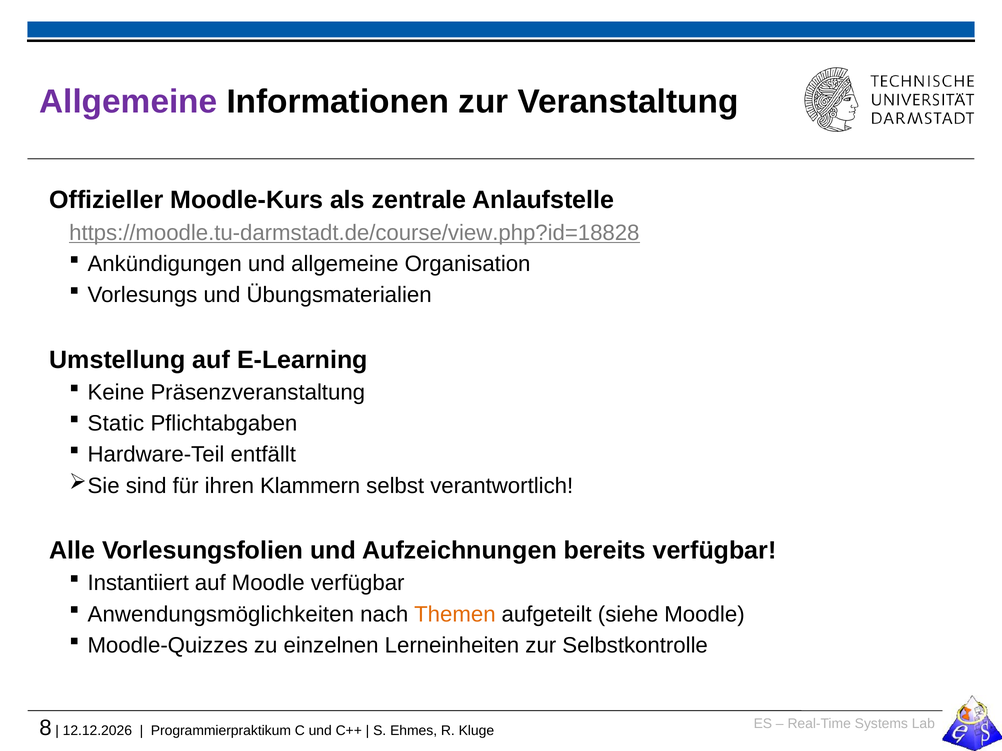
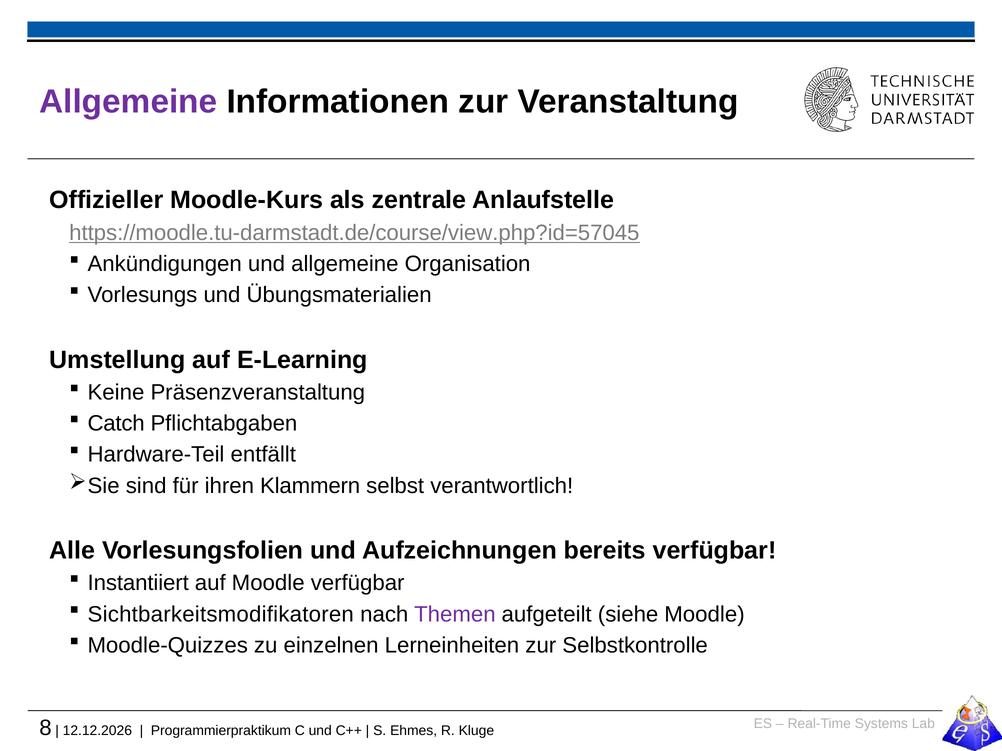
https://moodle.tu-darmstadt.de/course/view.php?id=18828: https://moodle.tu-darmstadt.de/course/view.php?id=18828 -> https://moodle.tu-darmstadt.de/course/view.php?id=57045 (354, 233)
Static: Static -> Catch (116, 424)
Anwendungsmöglichkeiten: Anwendungsmöglichkeiten -> Sichtbarkeitsmodifikatoren (221, 615)
Themen colour: orange -> purple (455, 615)
